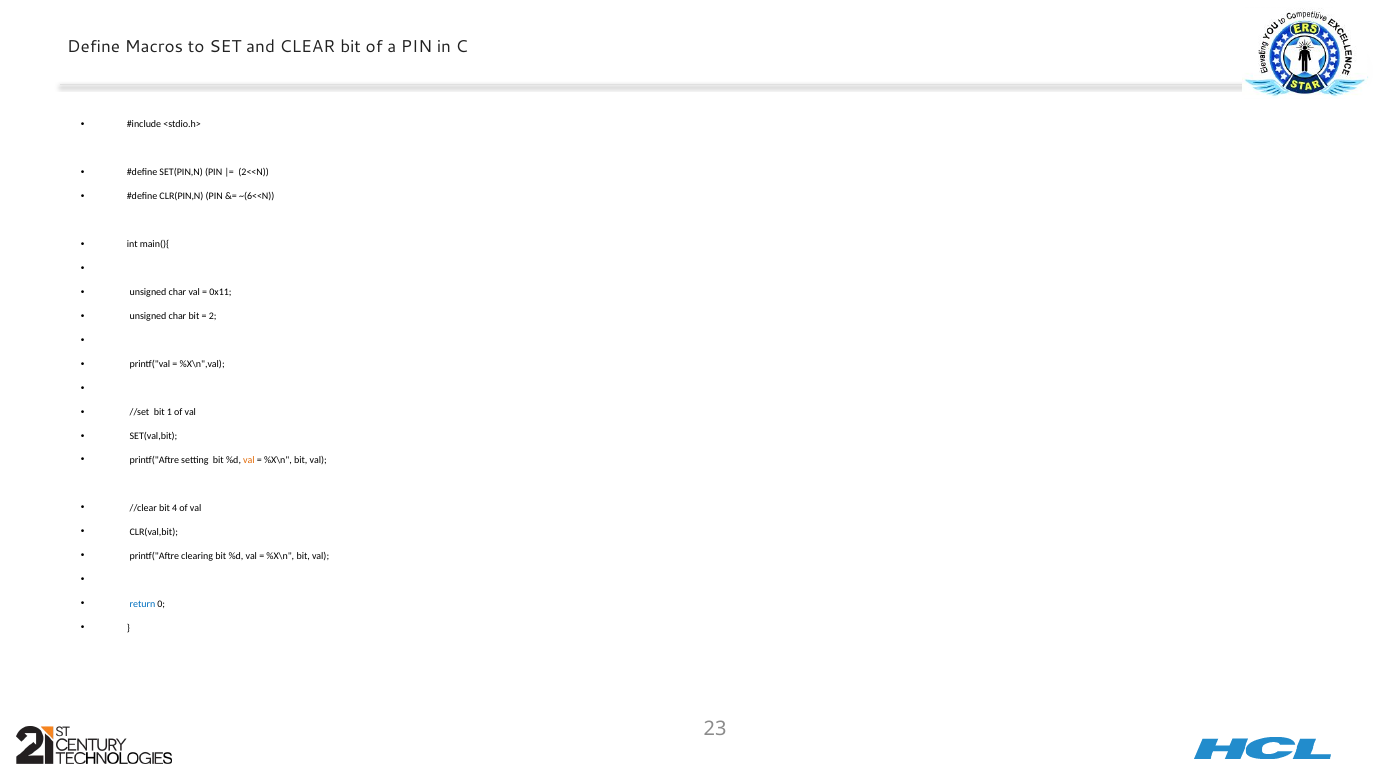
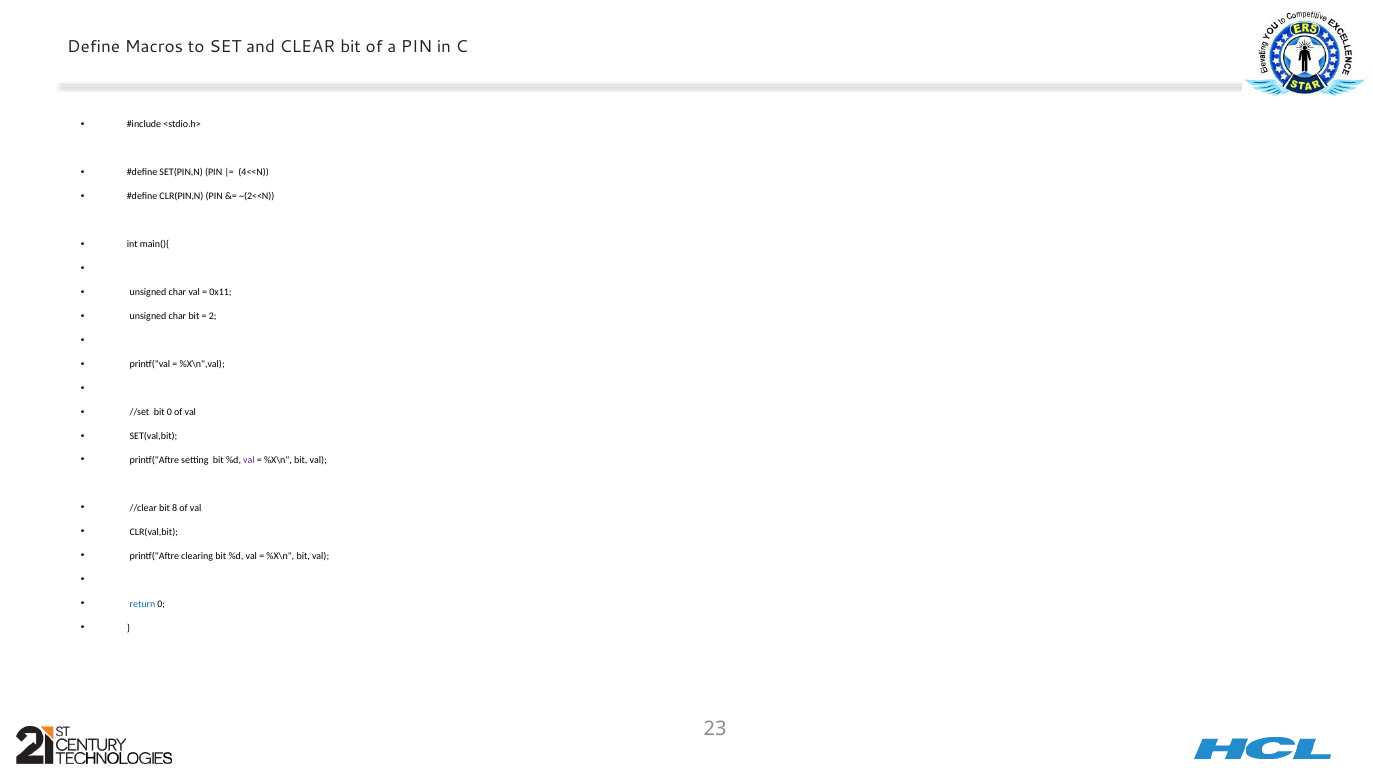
2<<N: 2<<N -> 4<<N (254, 172)
~(6<<N: ~(6<<N -> ~(2<<N (257, 196)
bit 1: 1 -> 0 (169, 413)
val colour: orange -> purple (249, 461)
4: 4 -> 8 (175, 509)
